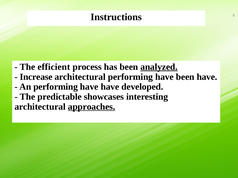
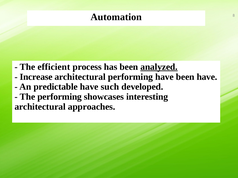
Instructions: Instructions -> Automation (116, 17)
An performing: performing -> predictable (56, 87)
have have: have -> such (110, 87)
The predictable: predictable -> performing (60, 97)
approaches underline: present -> none (92, 107)
